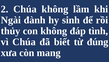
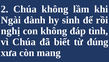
thủy: thủy -> nghị (10, 31)
